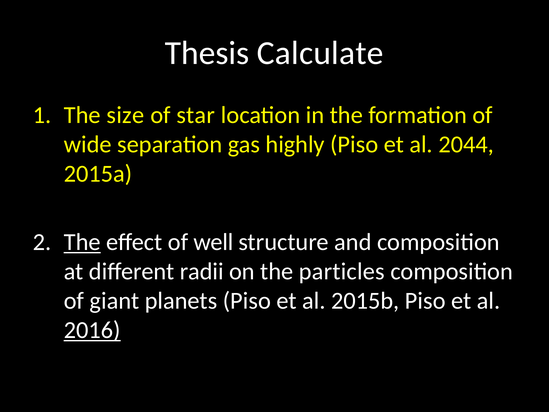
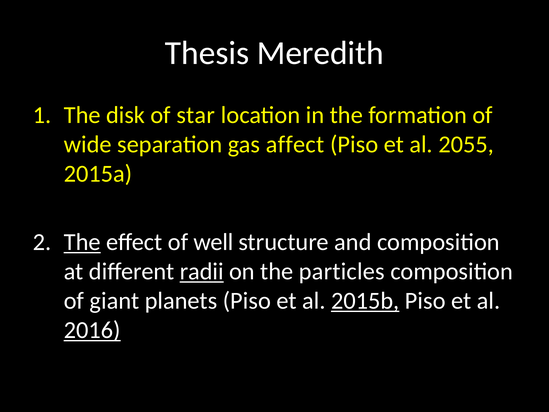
Calculate: Calculate -> Meredith (320, 53)
size: size -> disk (126, 115)
highly: highly -> affect (295, 144)
2044: 2044 -> 2055 (466, 144)
radii underline: none -> present (202, 271)
2015b underline: none -> present (365, 301)
